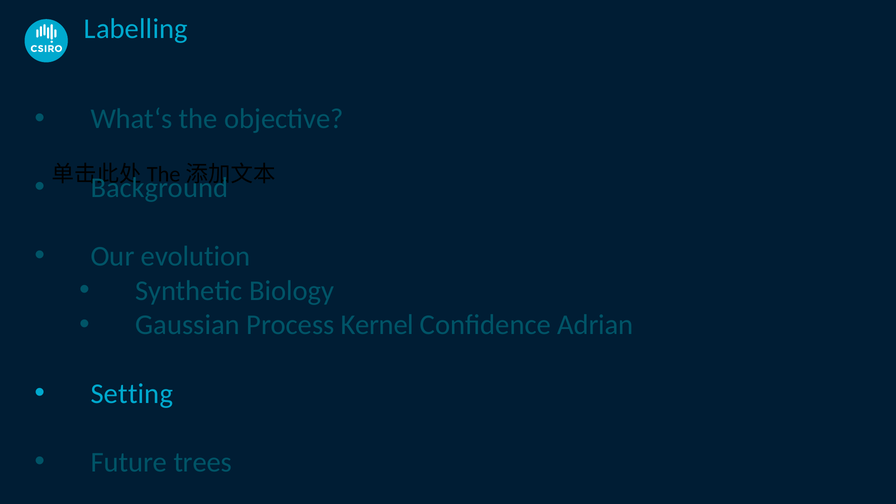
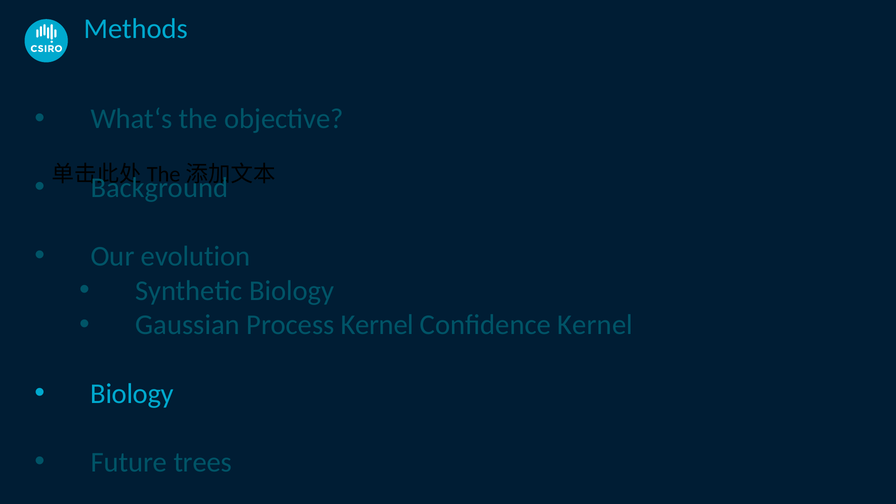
Labelling: Labelling -> Methods (136, 29)
Confidence Adrian: Adrian -> Kernel (595, 325)
Setting: Setting -> Biology (132, 394)
